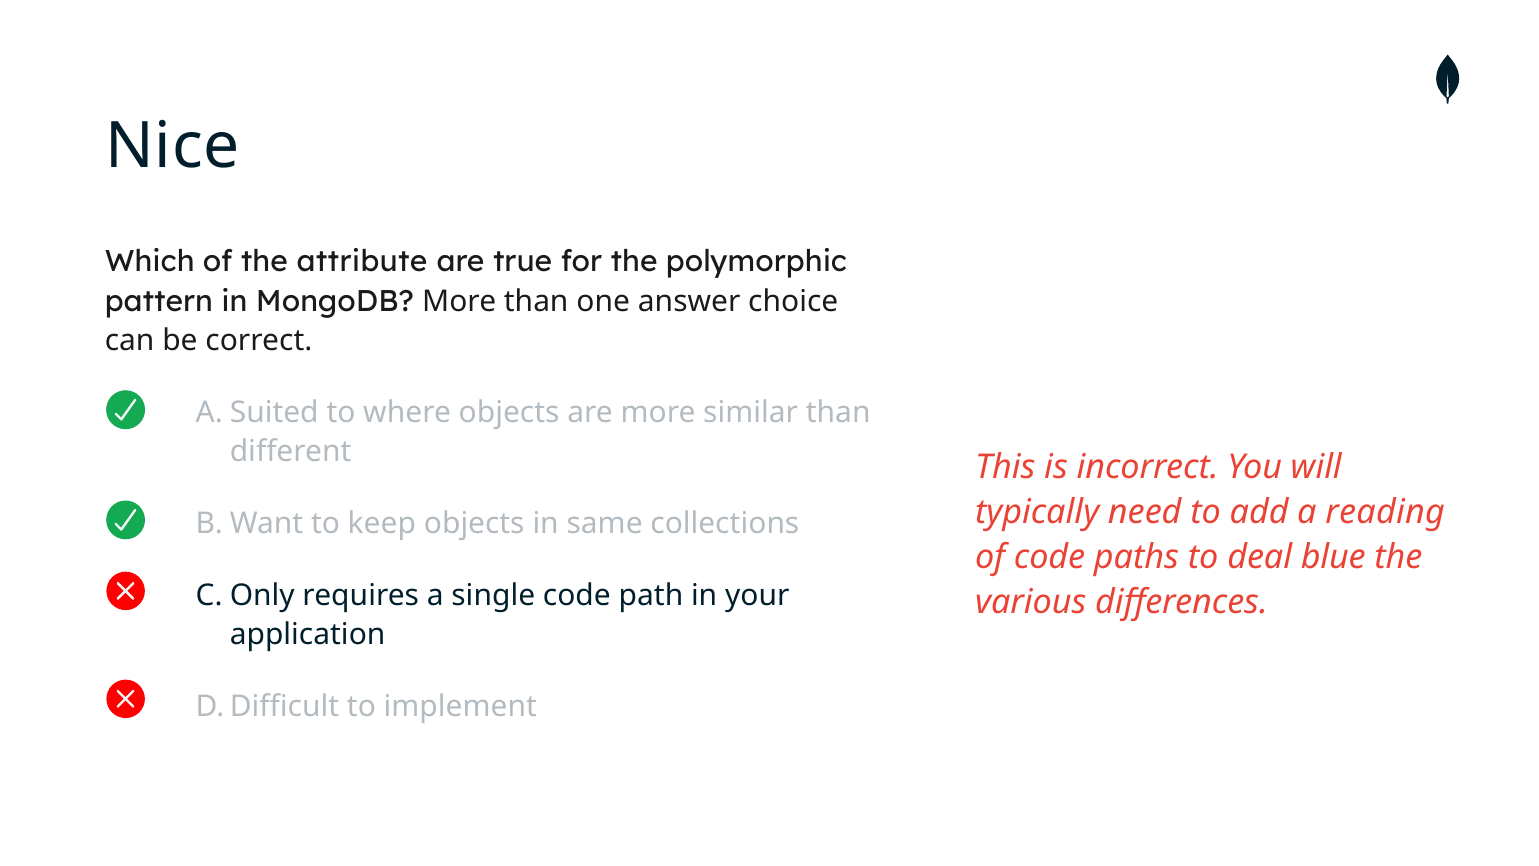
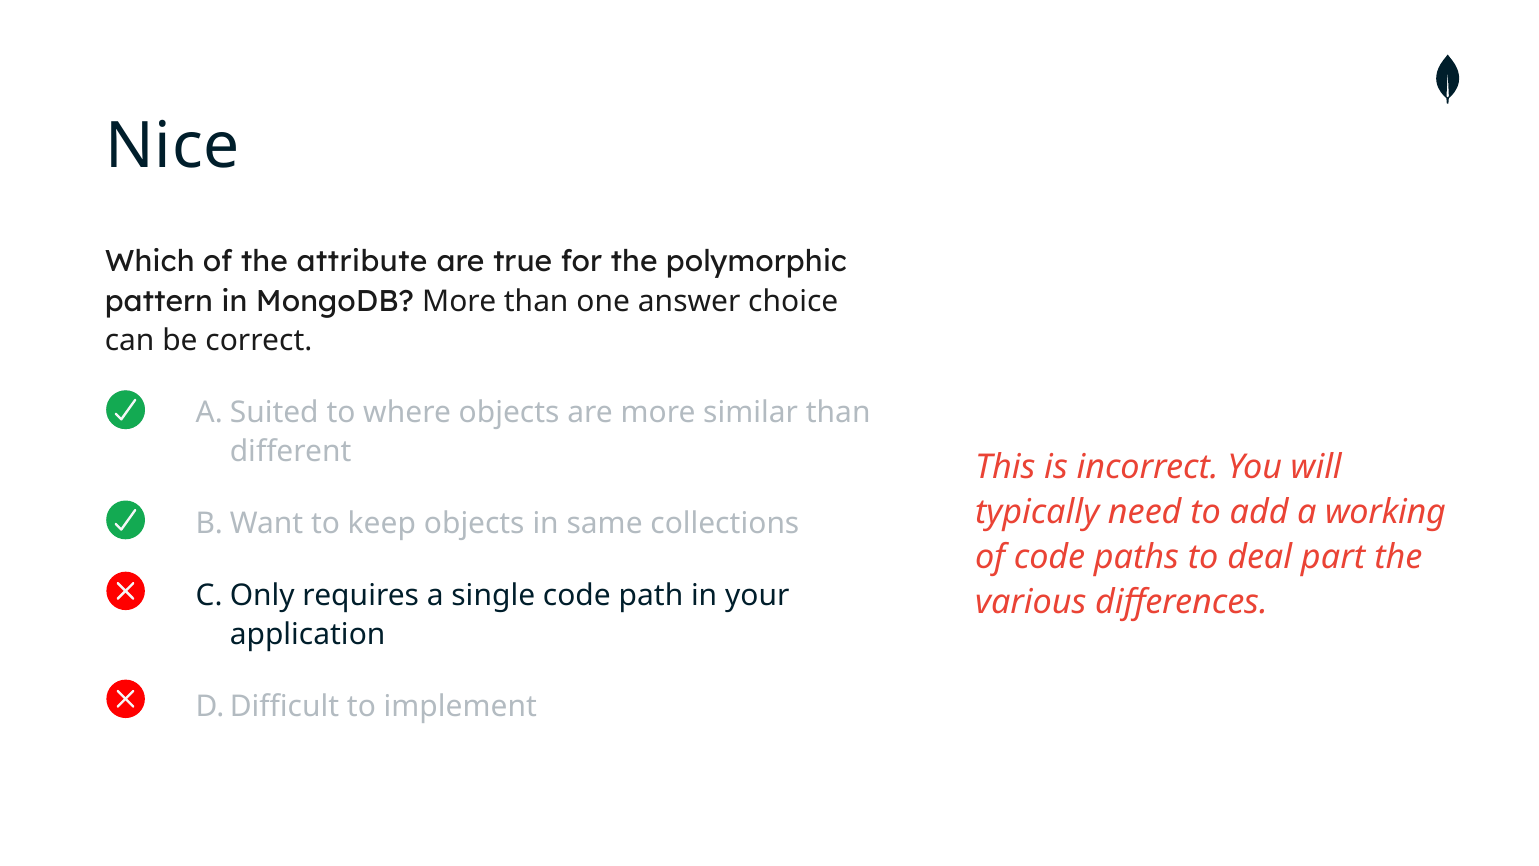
reading: reading -> working (1385, 512)
blue: blue -> part (1333, 557)
